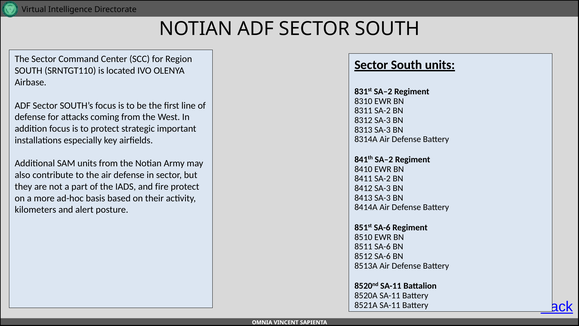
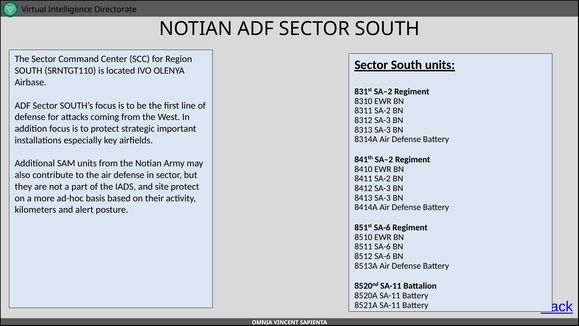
fire: fire -> site (162, 186)
